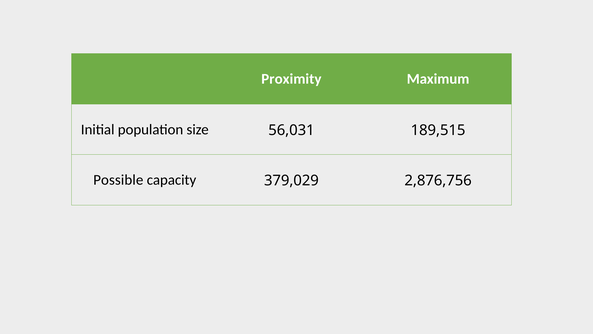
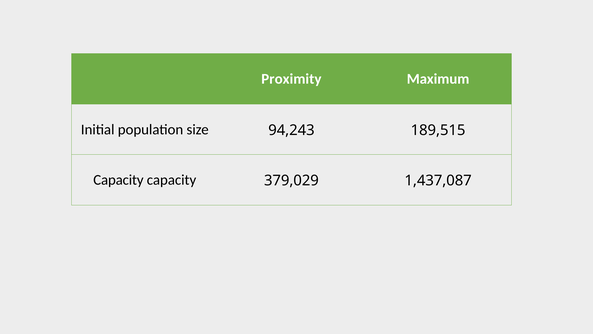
56,031: 56,031 -> 94,243 (291, 130)
Possible: Possible -> Capacity (118, 180)
2,876,756: 2,876,756 -> 1,437,087 (438, 180)
